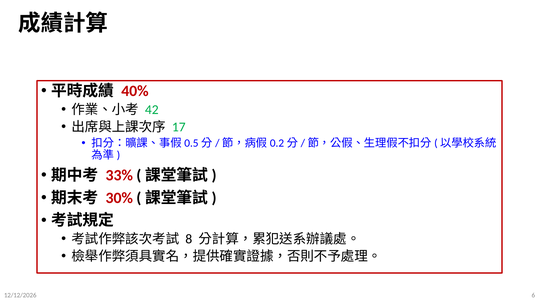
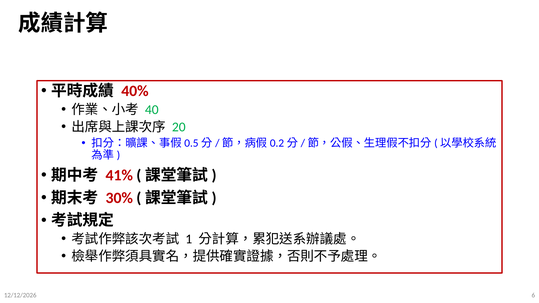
42: 42 -> 40 (152, 110)
17: 17 -> 20 (179, 127)
33%: 33% -> 41% (119, 175)
8: 8 -> 1 (189, 239)
